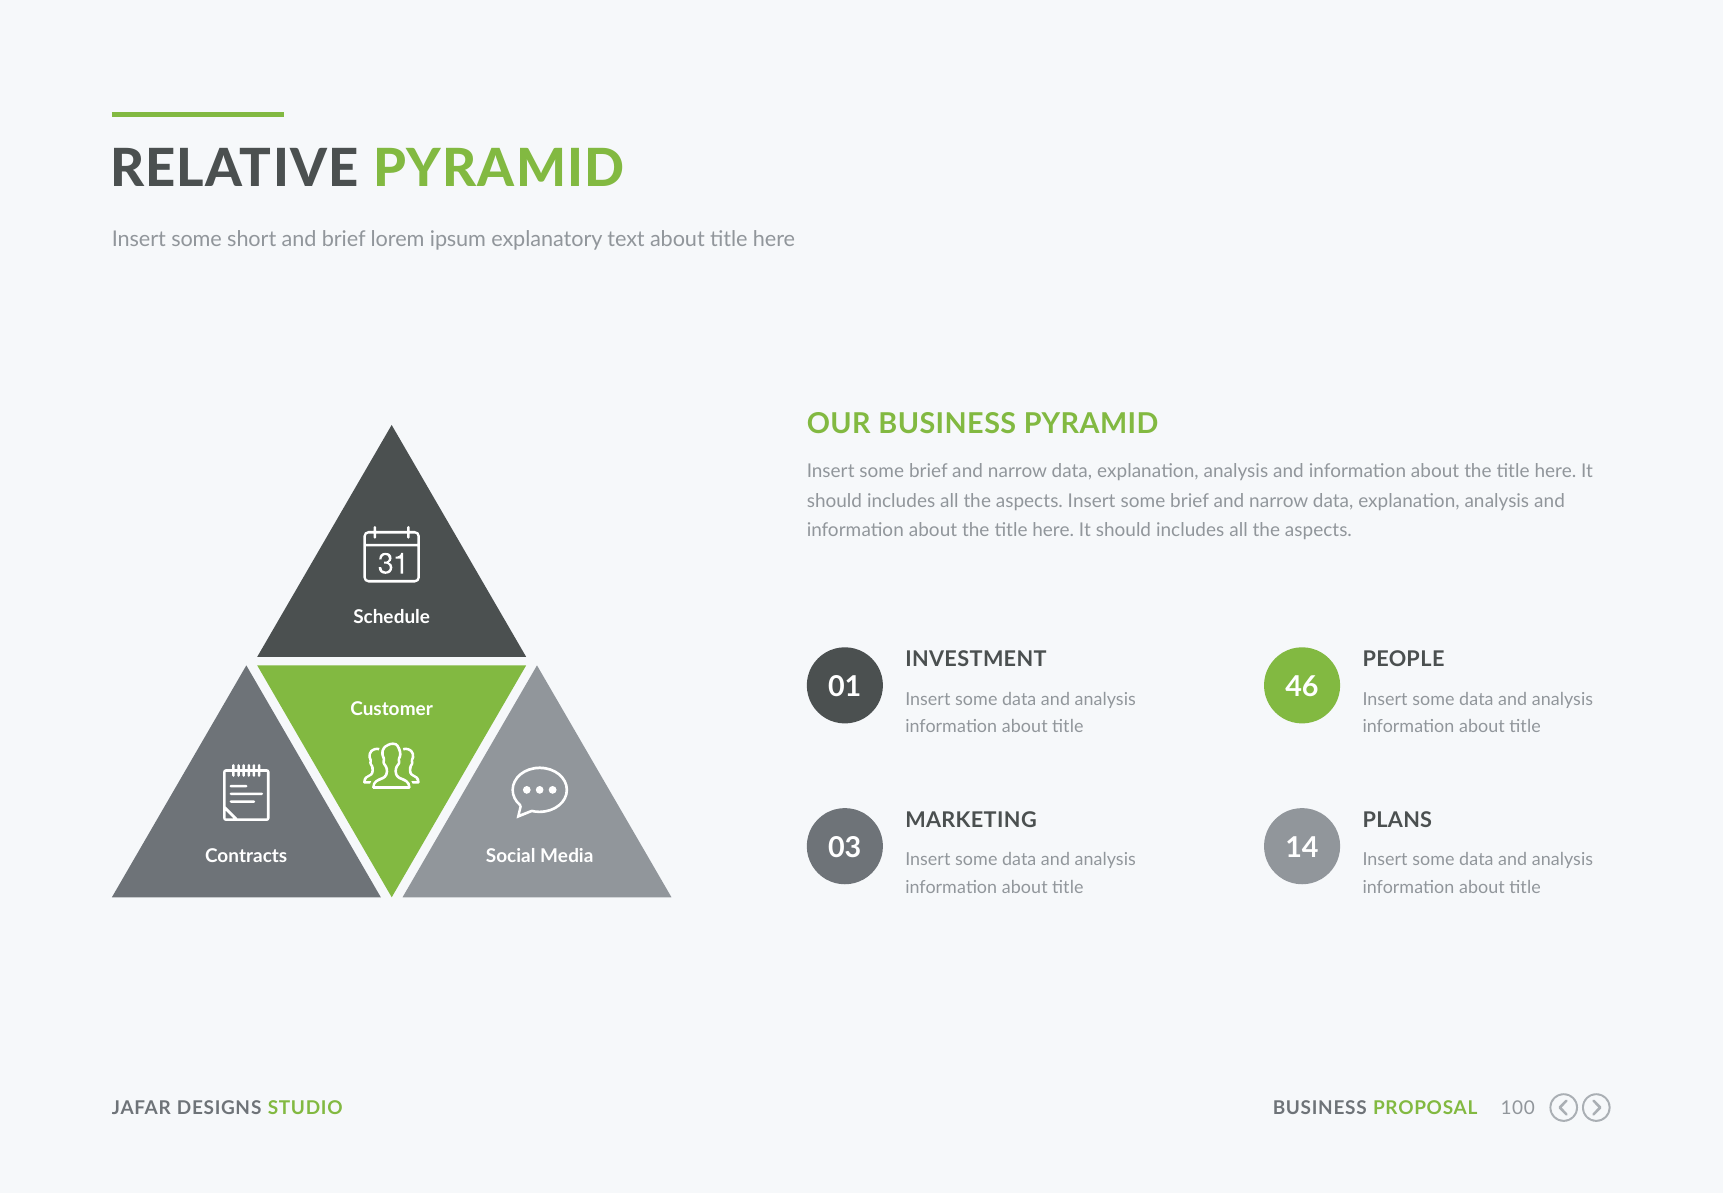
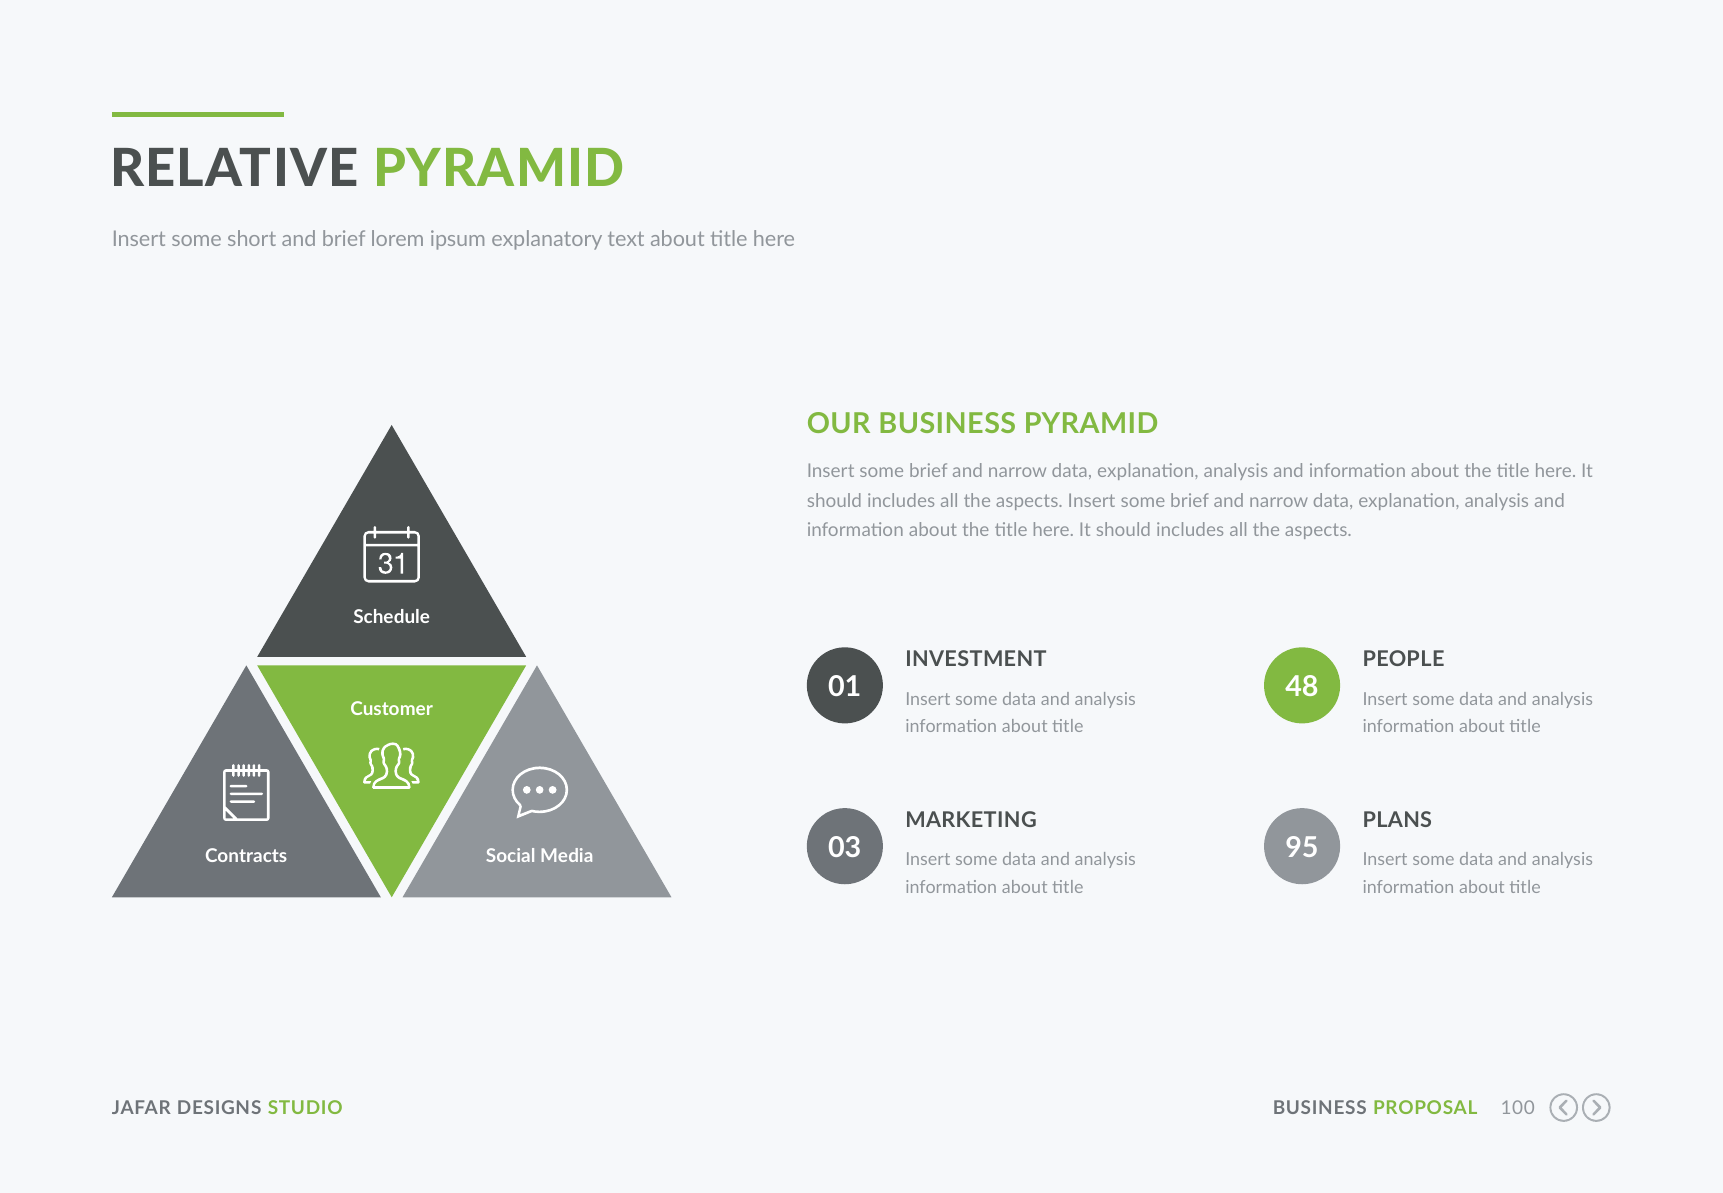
46: 46 -> 48 (1302, 687)
14: 14 -> 95 (1302, 848)
